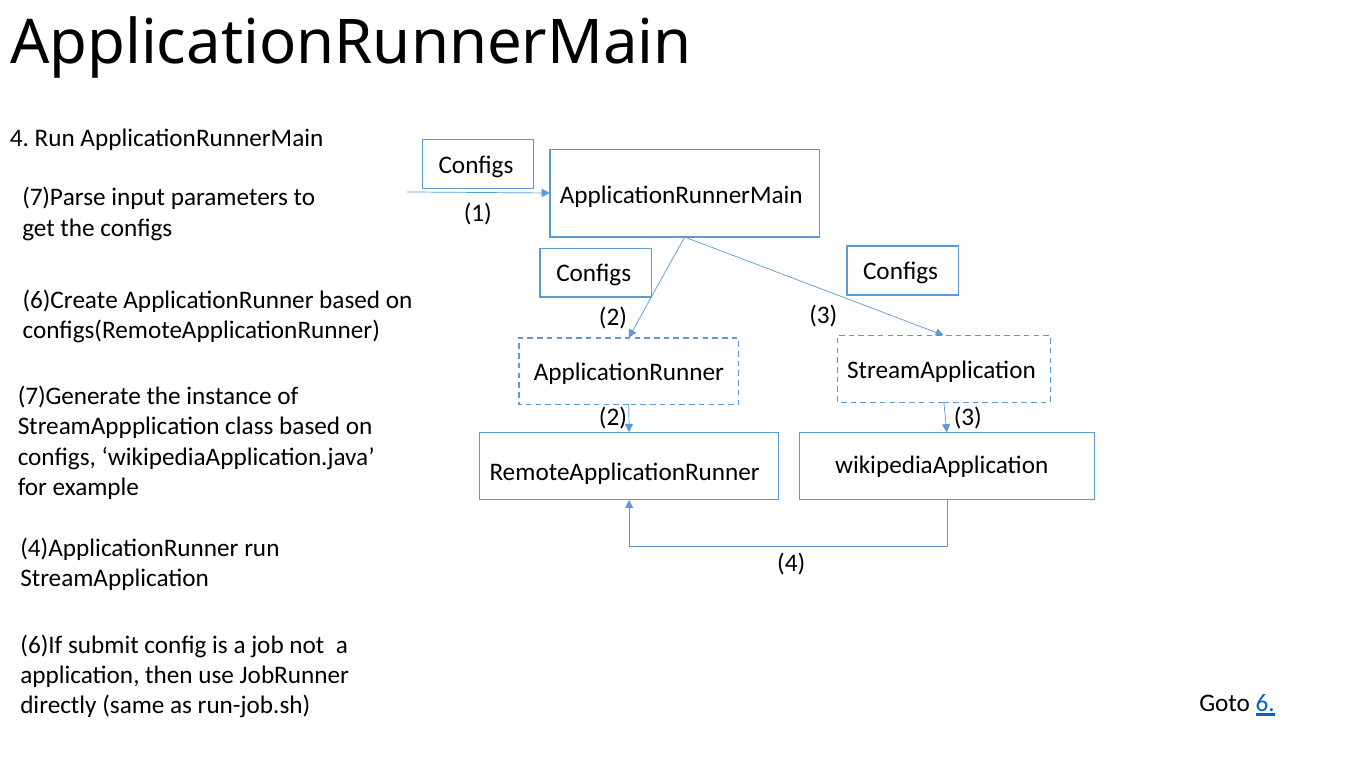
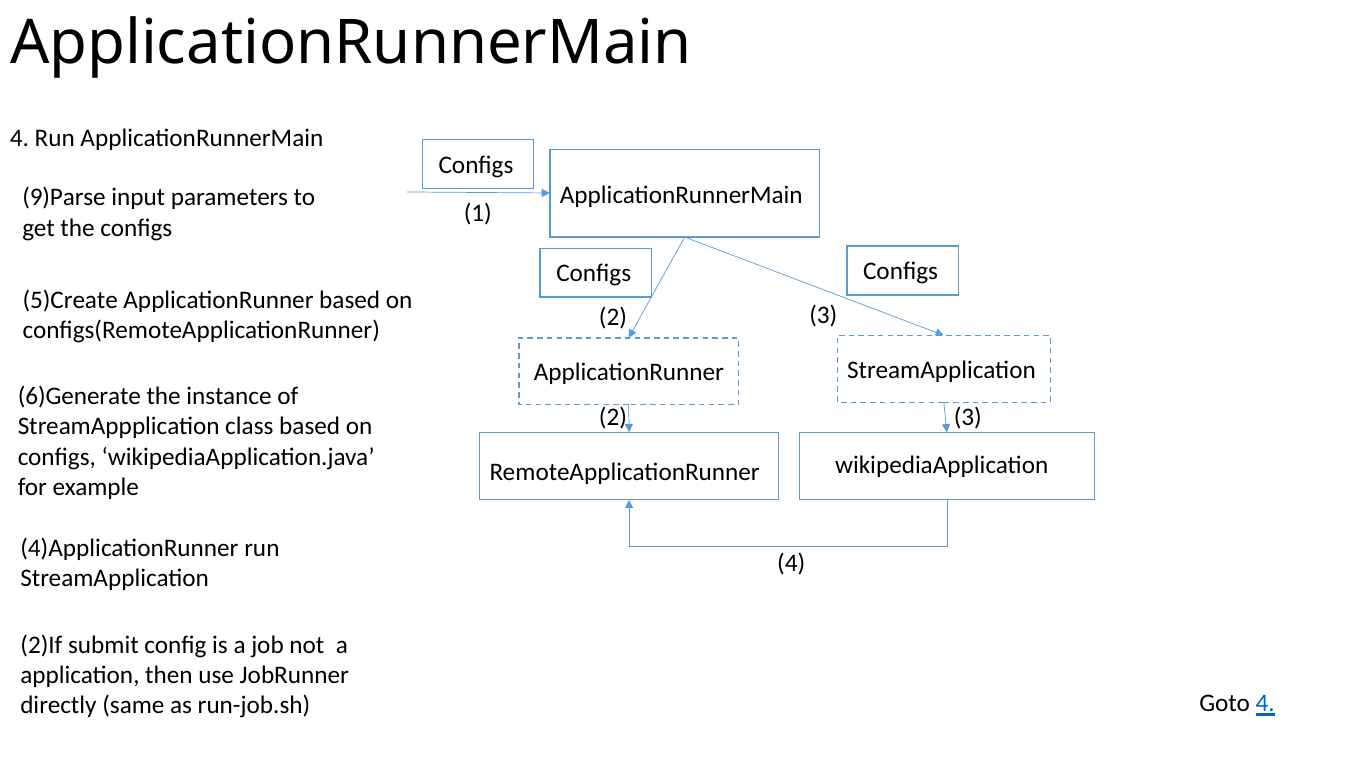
7)Parse: 7)Parse -> 9)Parse (64, 197)
6)Create: 6)Create -> 5)Create (70, 300)
7)Generate: 7)Generate -> 6)Generate (79, 396)
6)If: 6)If -> 2)If (41, 644)
Goto 6: 6 -> 4 (1265, 703)
